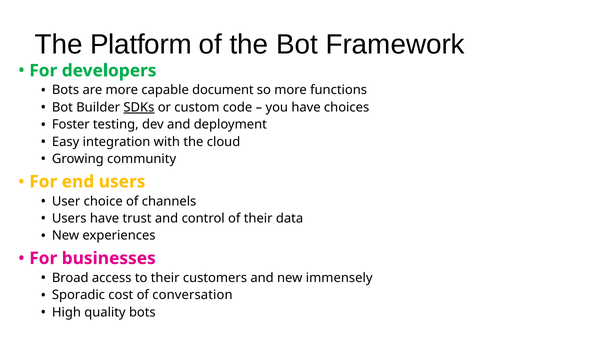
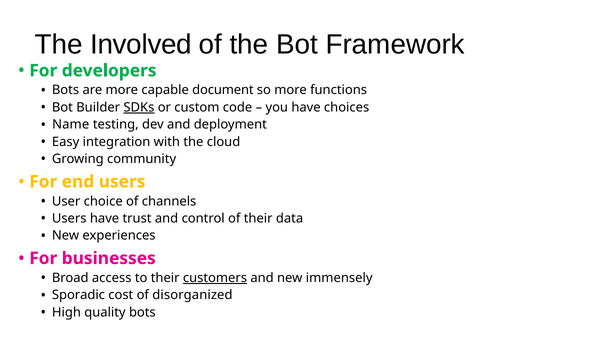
Platform: Platform -> Involved (141, 44)
Foster: Foster -> Name (71, 125)
customers underline: none -> present (215, 278)
conversation: conversation -> disorganized (192, 295)
